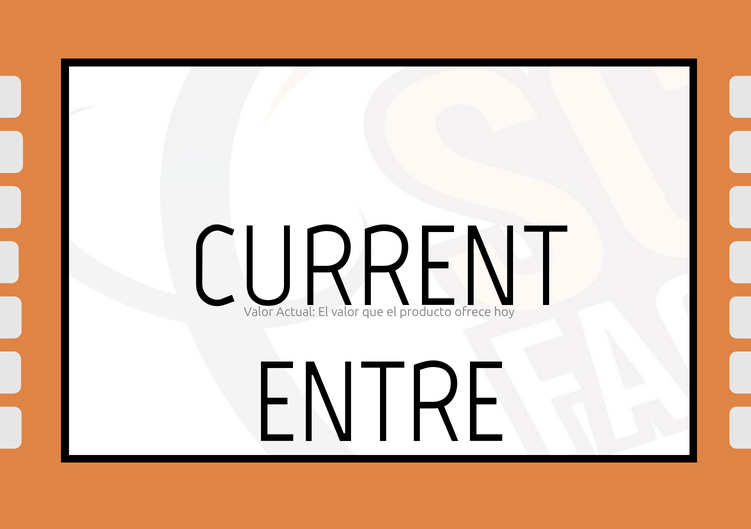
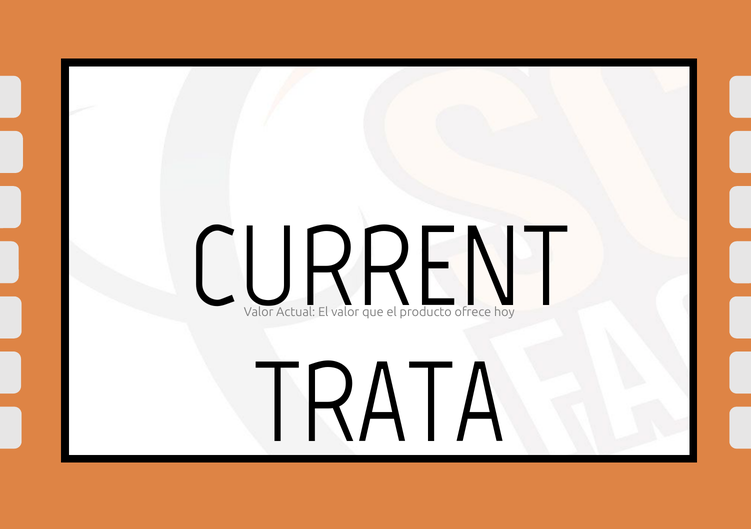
ENTRE: ENTRE -> TRATA (380, 404)
